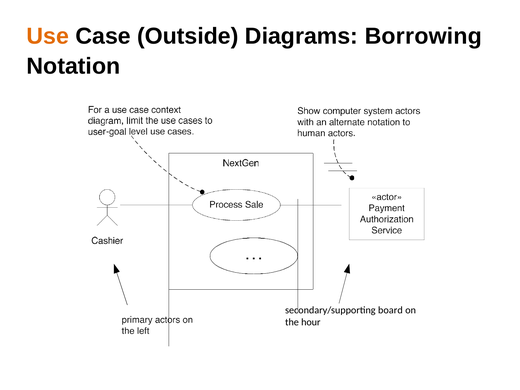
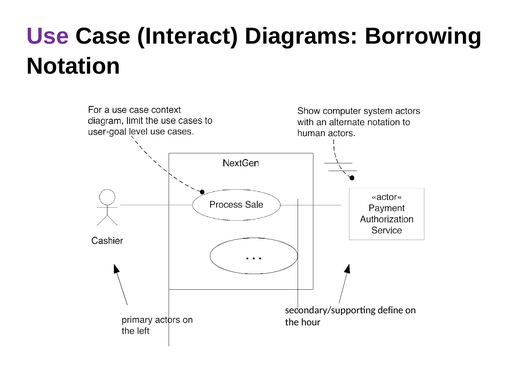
Use colour: orange -> purple (48, 36)
Outside: Outside -> Interact (188, 36)
board: board -> define (390, 310)
